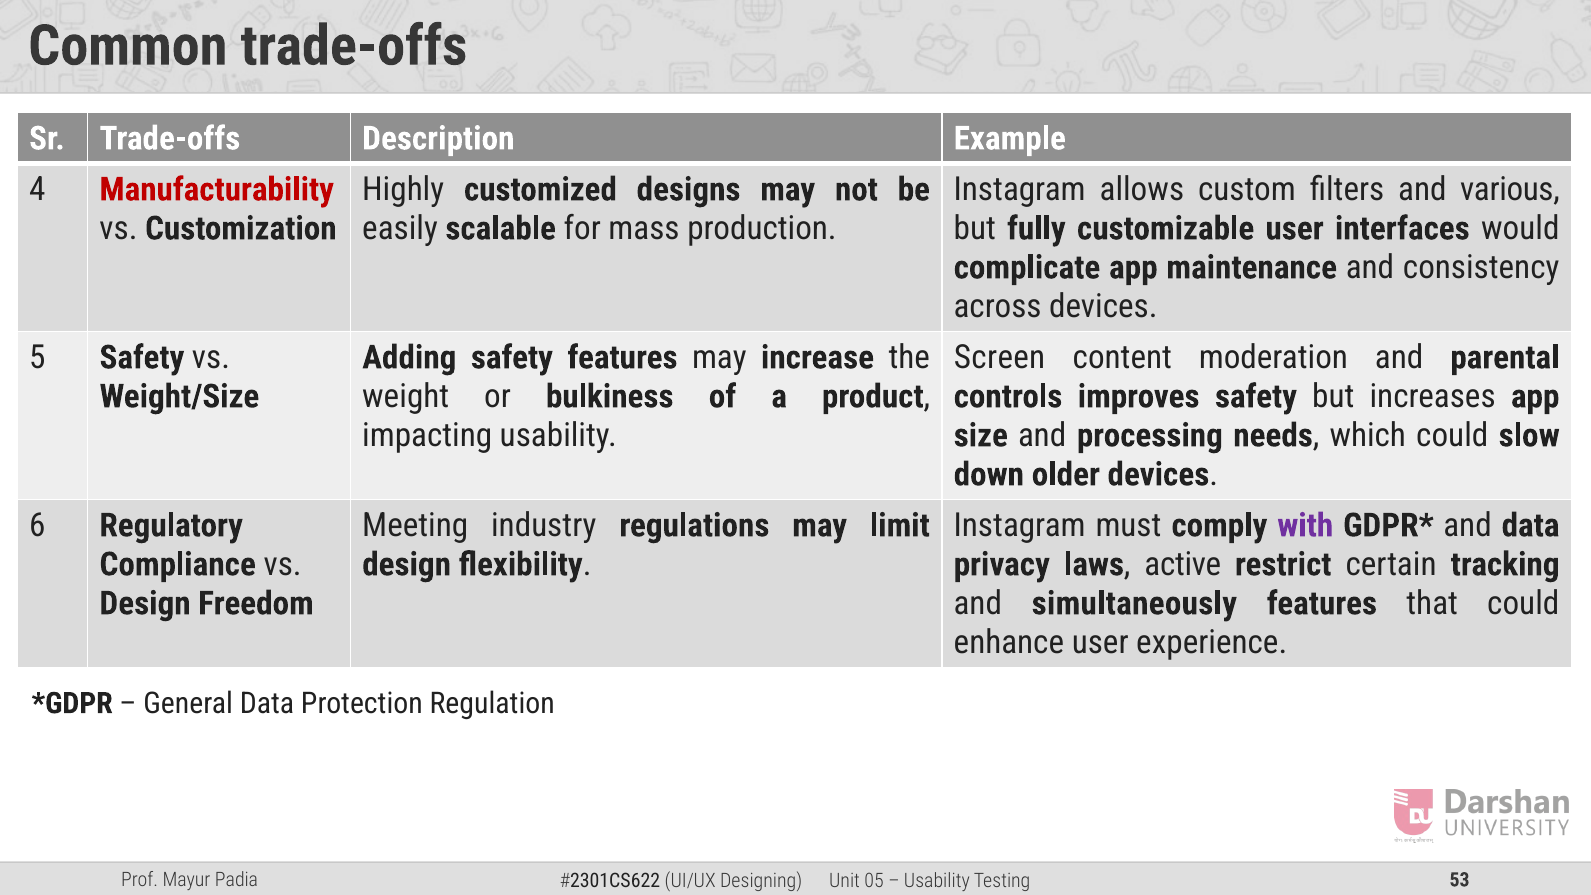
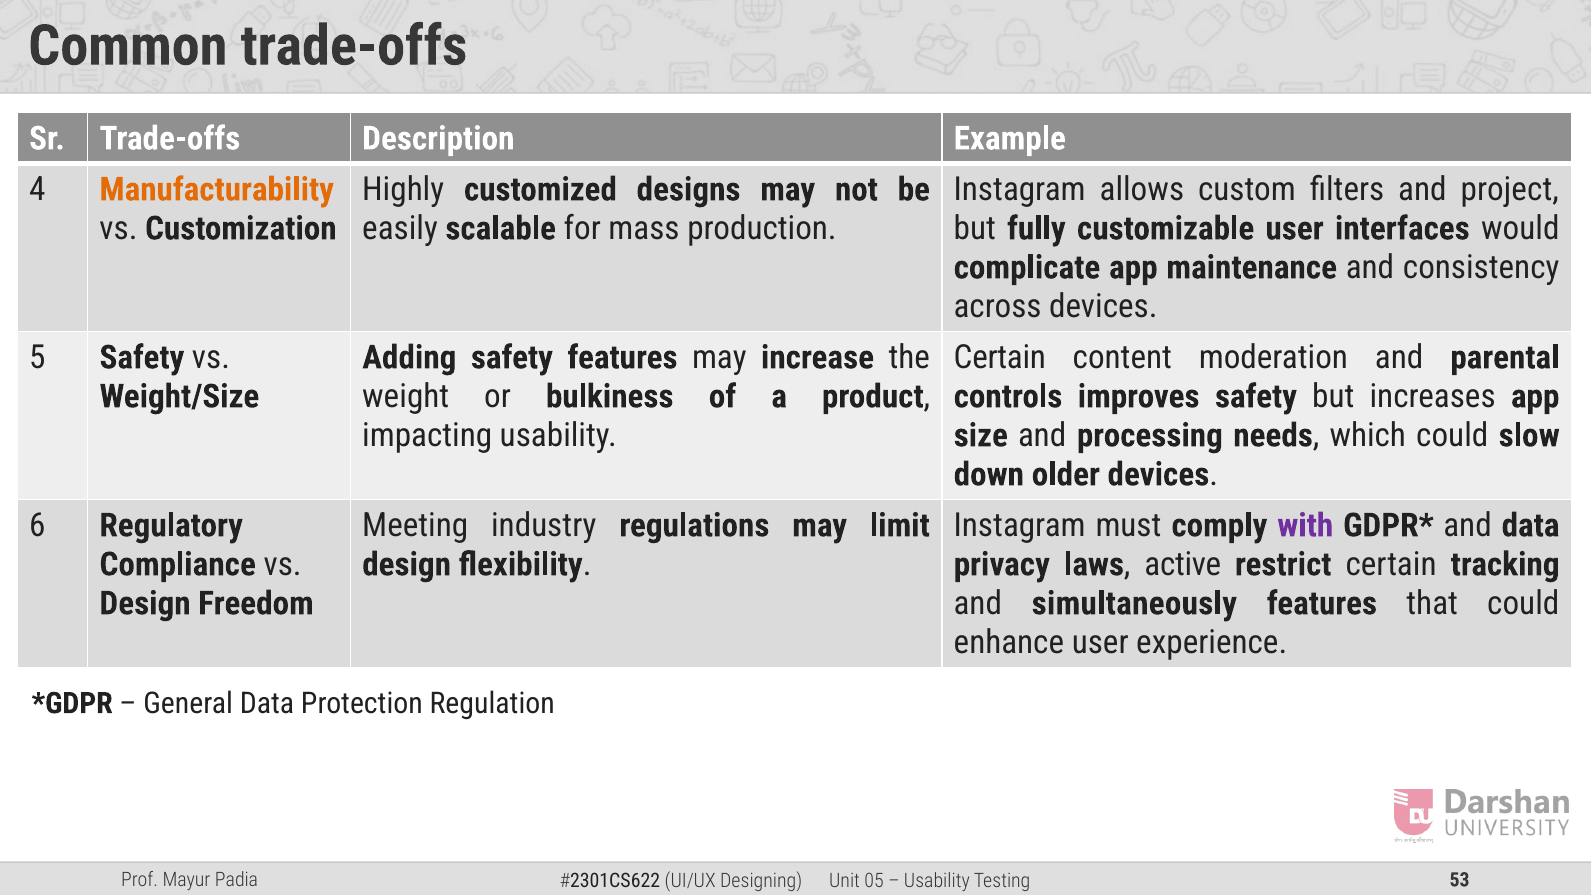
Manufacturability colour: red -> orange (217, 190)
various: various -> project (1510, 190)
Screen: Screen -> Certain (1000, 357)
